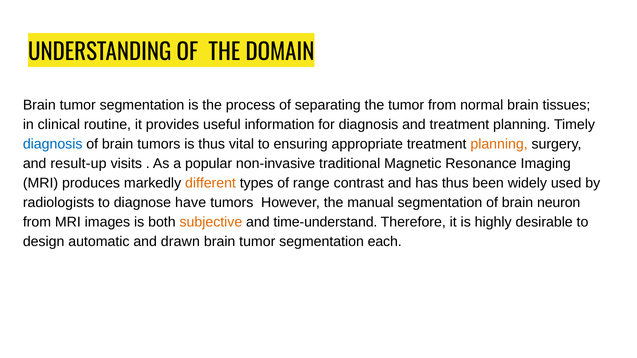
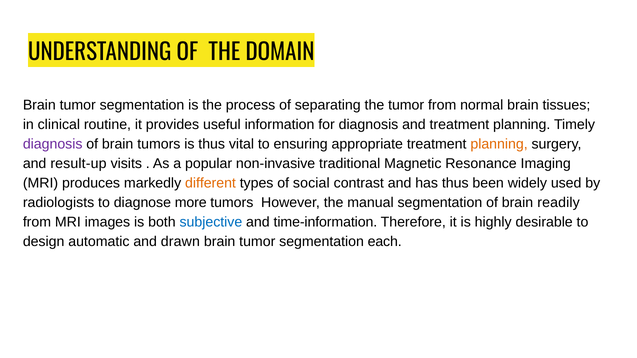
diagnosis colour: blue -> purple (53, 144)
range: range -> social (311, 183)
have: have -> more (191, 203)
neuron: neuron -> readily (559, 203)
subjective colour: orange -> blue (211, 222)
time-understand: time-understand -> time-information (325, 222)
